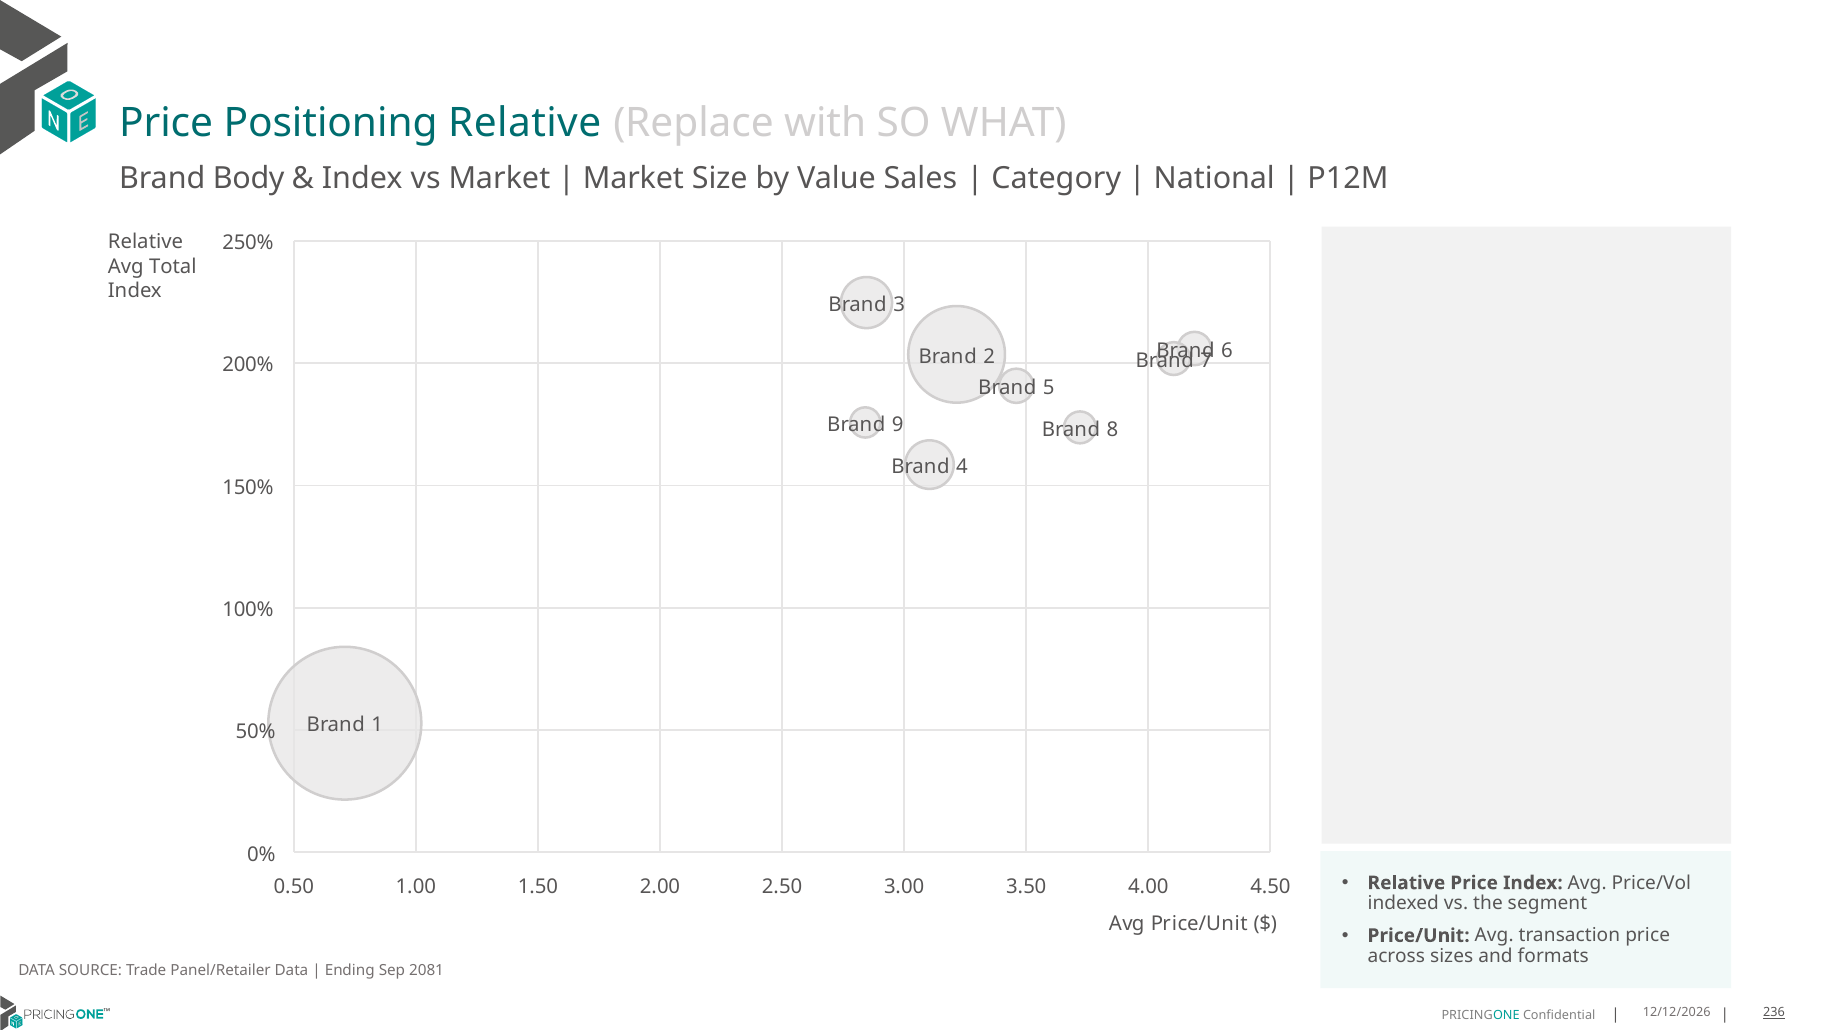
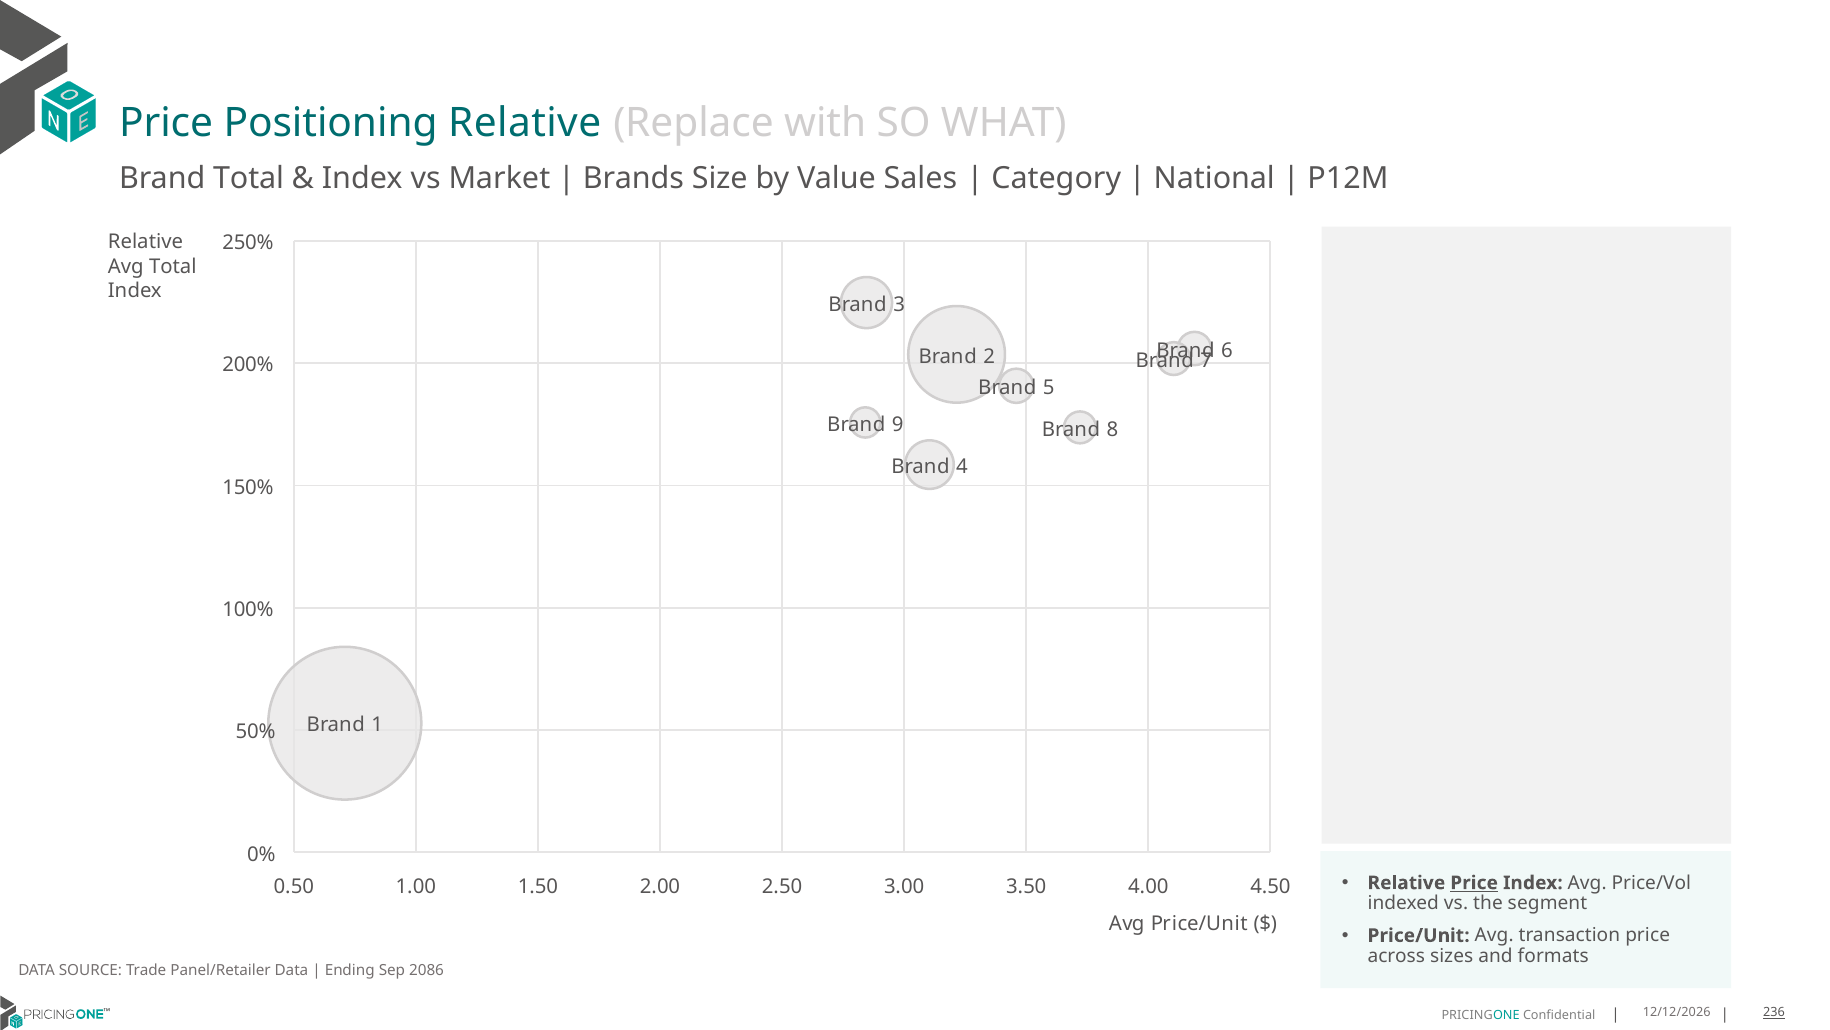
Brand Body: Body -> Total (249, 178)
Market: Market -> Brands (633, 178)
Price underline: none -> present (1474, 882)
2081: 2081 -> 2086 (427, 970)
